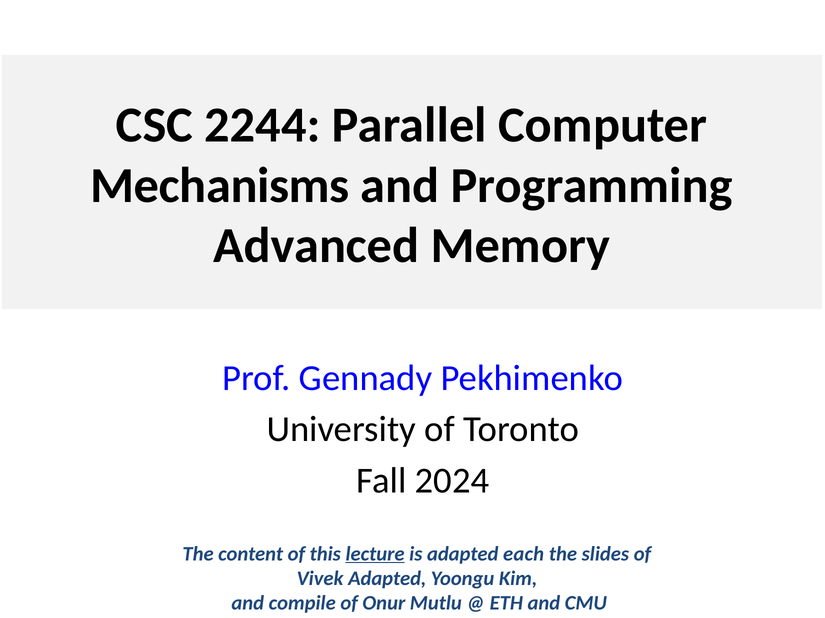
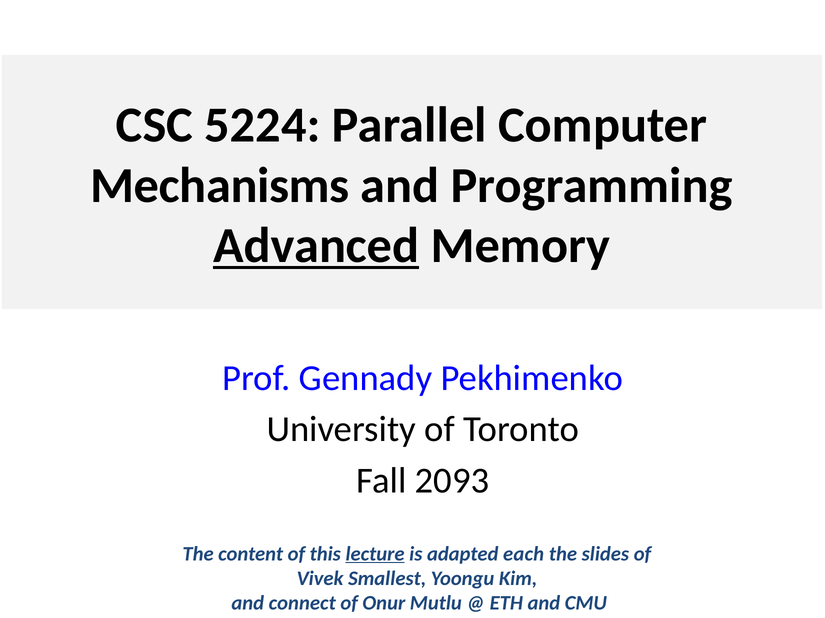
2244: 2244 -> 5224 (262, 125)
Advanced underline: none -> present (316, 246)
2024: 2024 -> 2093 (452, 481)
Vivek Adapted: Adapted -> Smallest (387, 579)
compile: compile -> connect (302, 604)
